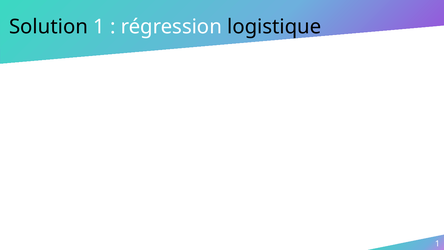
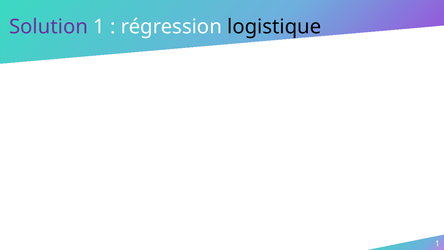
Solution colour: black -> purple (49, 27)
